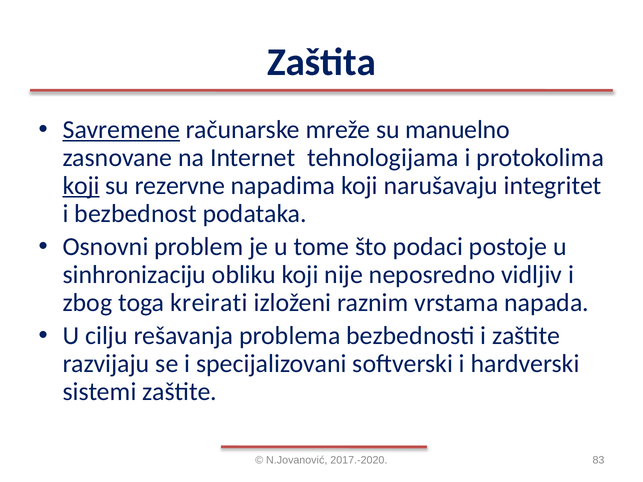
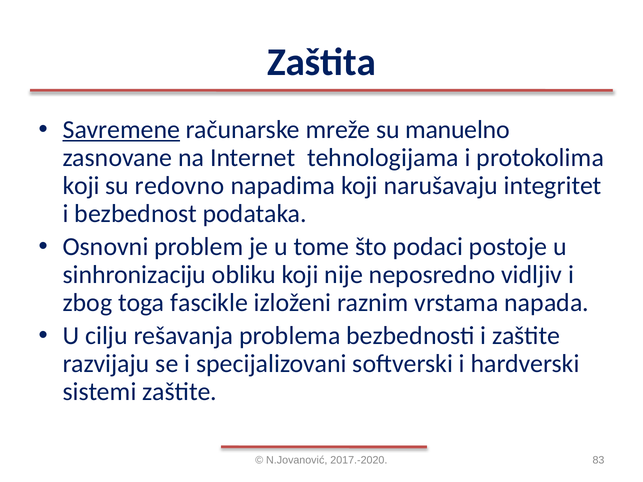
koji underline: present -> none (81, 186)
rezervne: rezervne -> redovno (180, 186)
kreirati: kreirati -> fascikle (209, 303)
